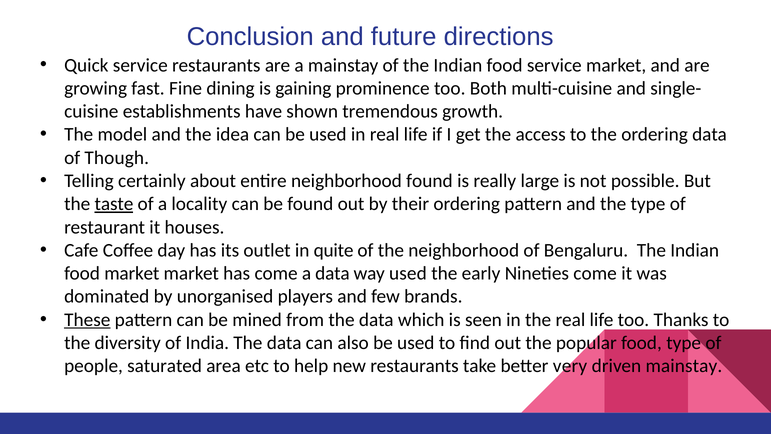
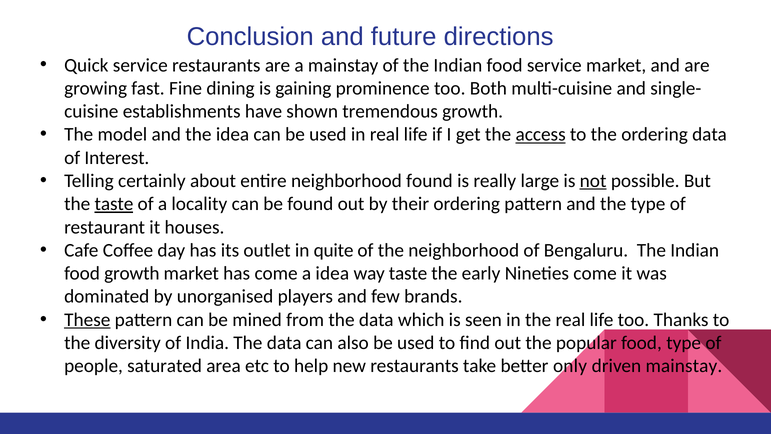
access underline: none -> present (541, 134)
Though: Though -> Interest (117, 158)
not underline: none -> present (593, 181)
food market: market -> growth (132, 273)
a data: data -> idea (332, 273)
way used: used -> taste (408, 273)
very: very -> only (570, 366)
